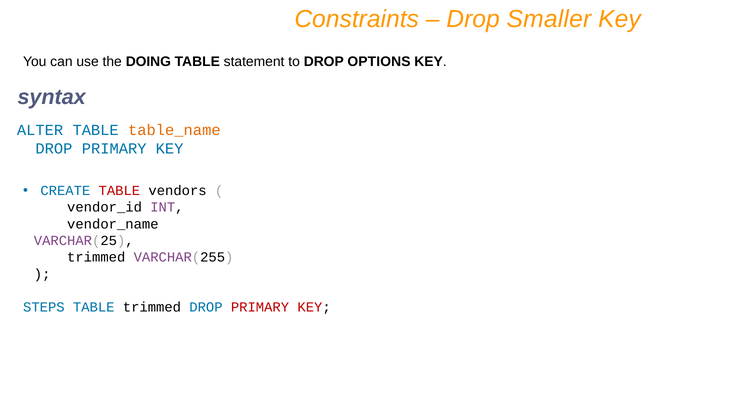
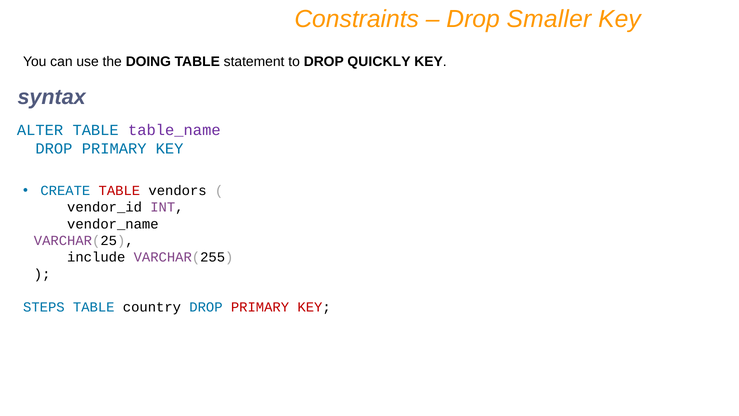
OPTIONS: OPTIONS -> QUICKLY (379, 62)
table_name colour: orange -> purple (174, 130)
trimmed: trimmed -> include (96, 257)
TABLE trimmed: trimmed -> country (152, 307)
